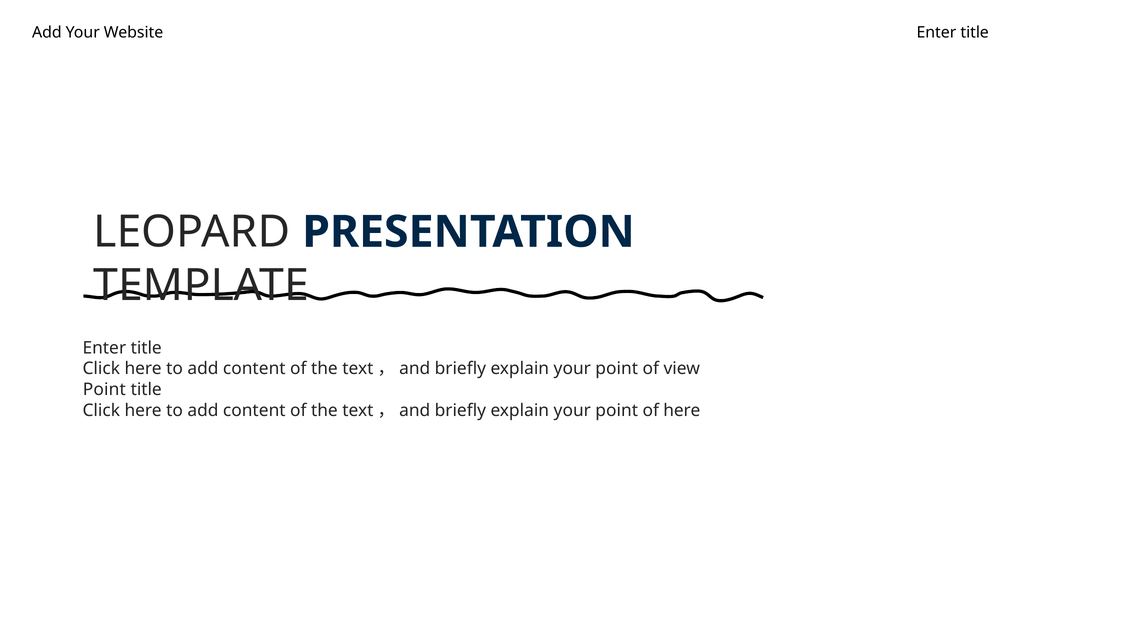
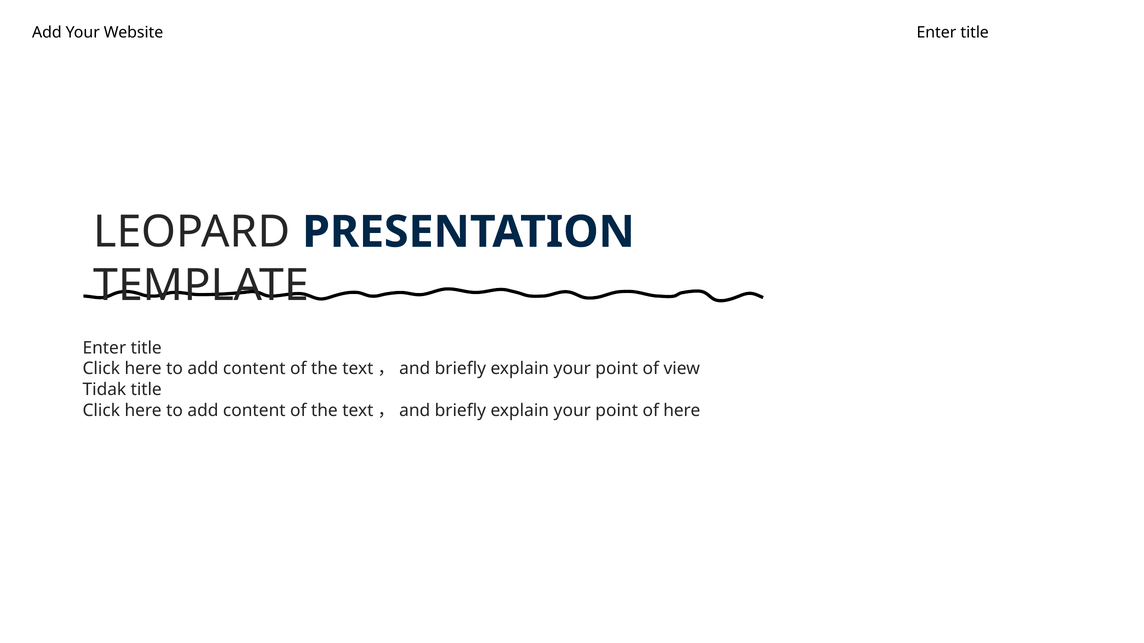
Point: Point -> Tidak (104, 390)
